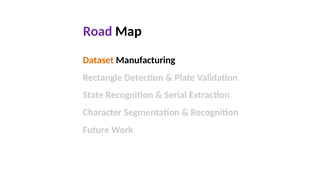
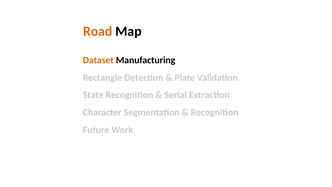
Road colour: purple -> orange (98, 31)
